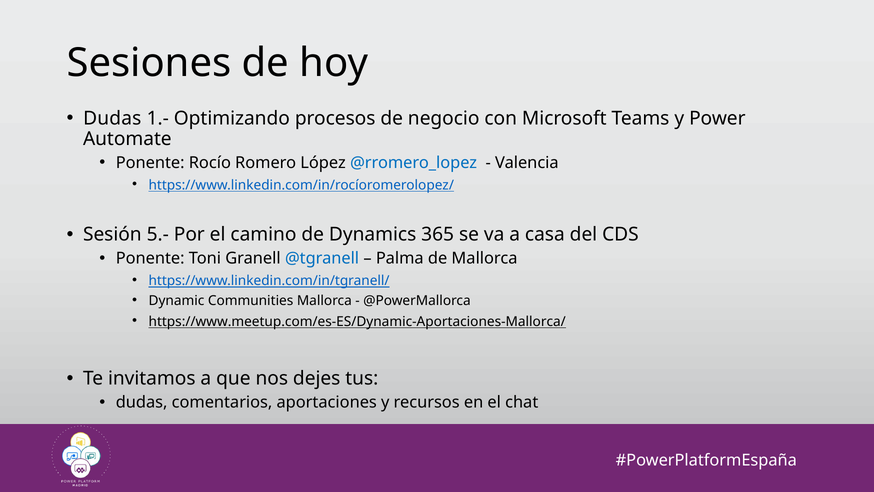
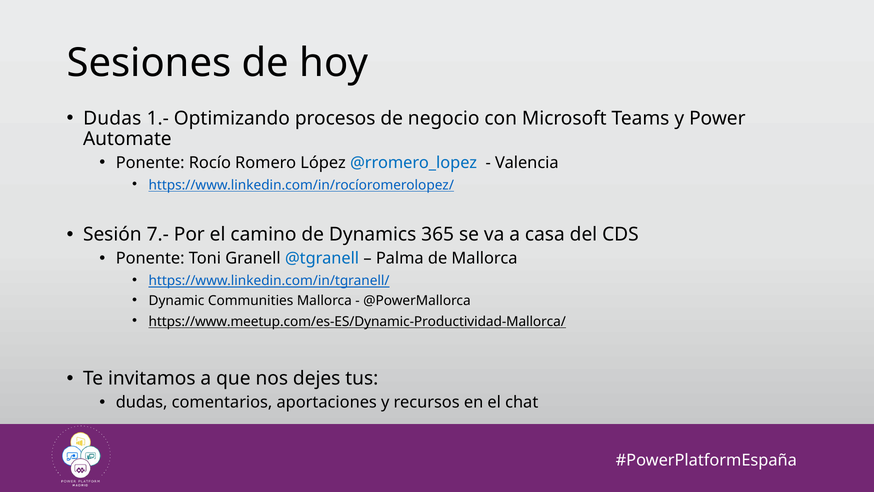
5.-: 5.- -> 7.- (158, 234)
https://www.meetup.com/es-ES/Dynamic-Aportaciones-Mallorca/: https://www.meetup.com/es-ES/Dynamic-Aportaciones-Mallorca/ -> https://www.meetup.com/es-ES/Dynamic-Productividad-Mallorca/ (357, 321)
